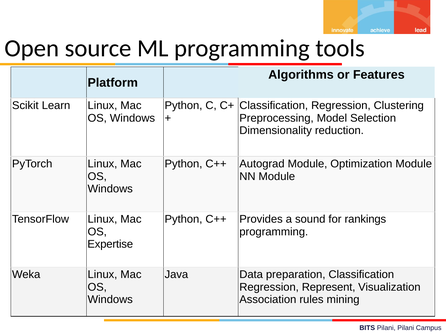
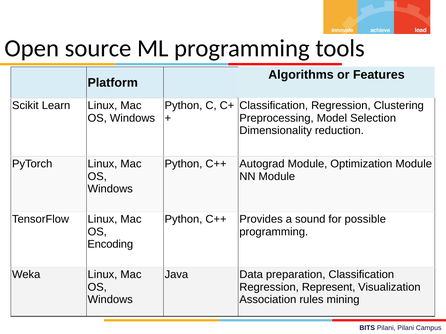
rankings: rankings -> possible (365, 220)
Expertise: Expertise -> Encoding (110, 245)
